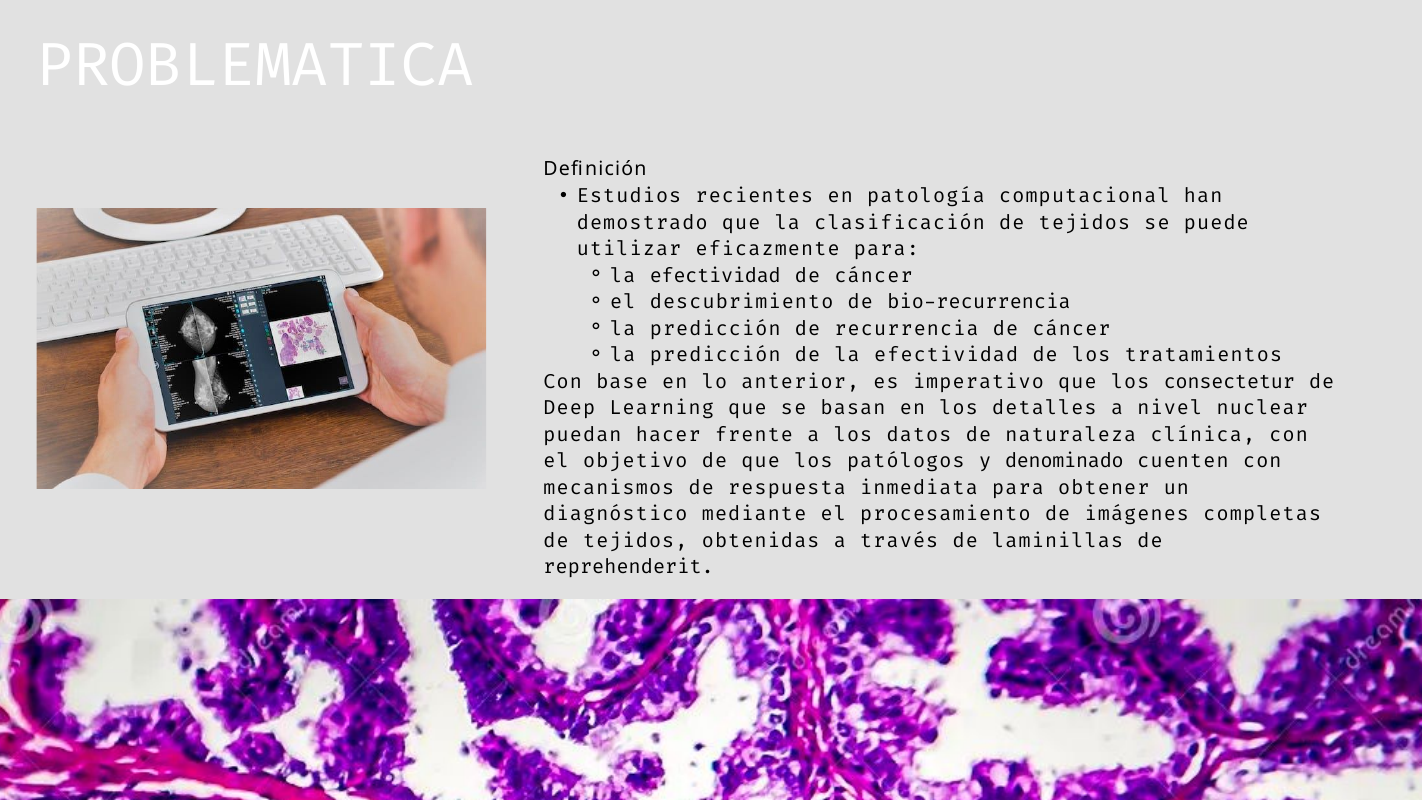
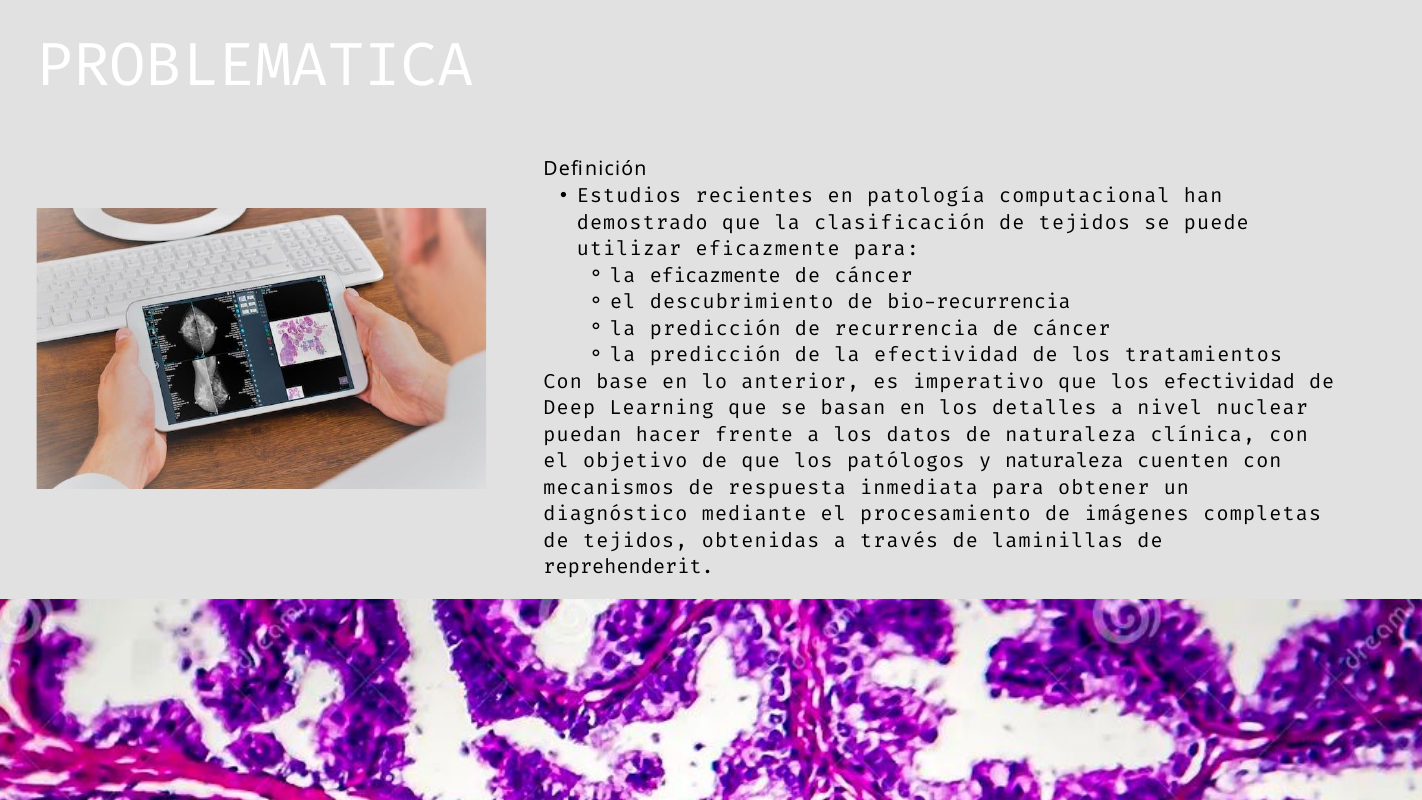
efectividad: efectividad -> eficazmente (715, 276)
los consectetur: consectetur -> efectividad (1229, 382)
y denominado: denominado -> naturaleza (1064, 461)
